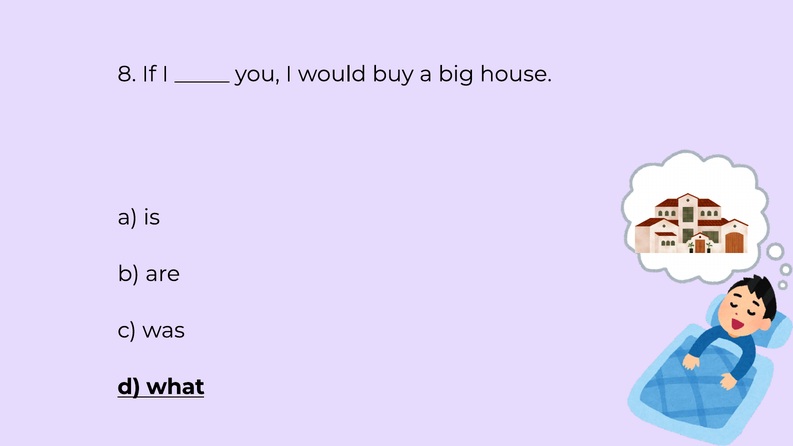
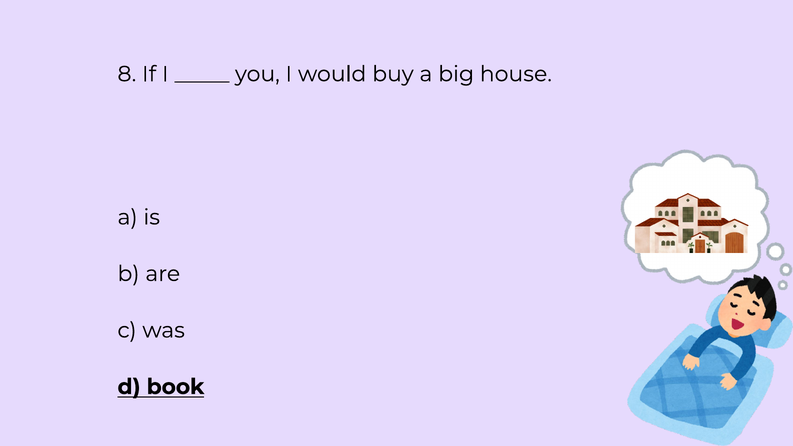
what: what -> book (175, 387)
